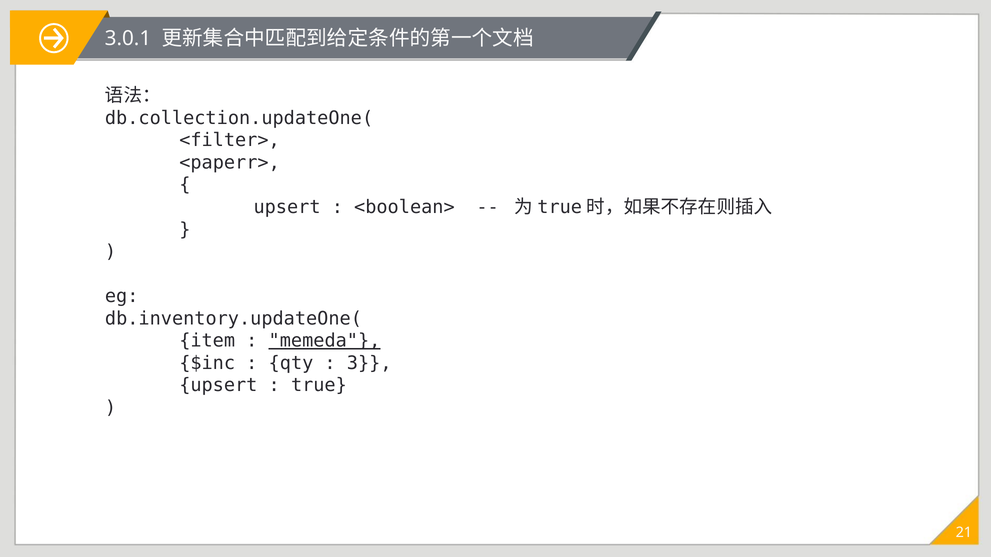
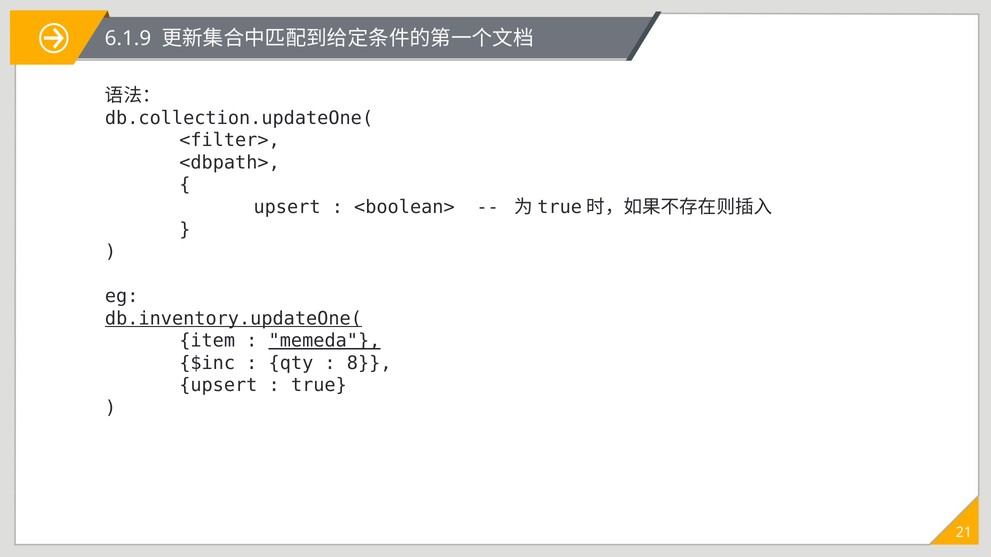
3.0.1: 3.0.1 -> 6.1.9 (128, 39)
<paperr>: <paperr> -> <dbpath> (230, 163)
db.inventory.updateOne( underline: none -> present (233, 319)
3: 3 -> 8 (369, 363)
